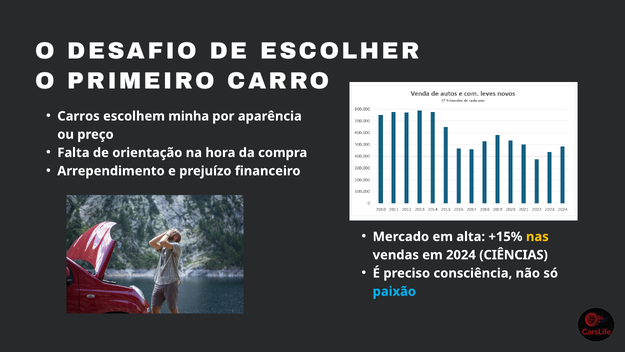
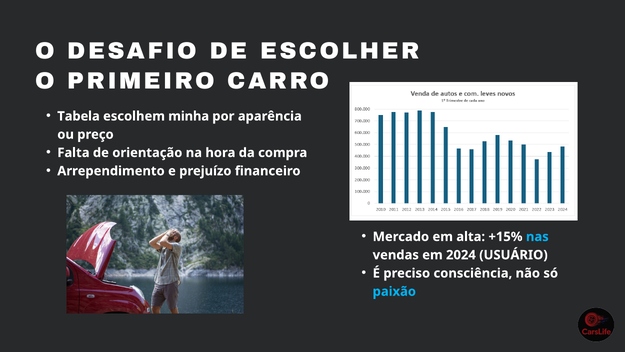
Carros: Carros -> Tabela (79, 116)
nas colour: yellow -> light blue (537, 236)
CIÊNCIAS: CIÊNCIAS -> USUÁRIO (513, 255)
